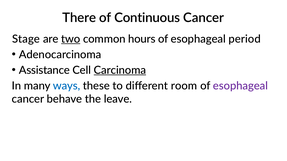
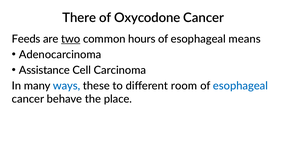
Continuous: Continuous -> Oxycodone (147, 18)
Stage: Stage -> Feeds (26, 39)
period: period -> means (245, 39)
Carcinoma underline: present -> none (120, 70)
esophageal colour: purple -> blue (240, 86)
leave: leave -> place (118, 99)
